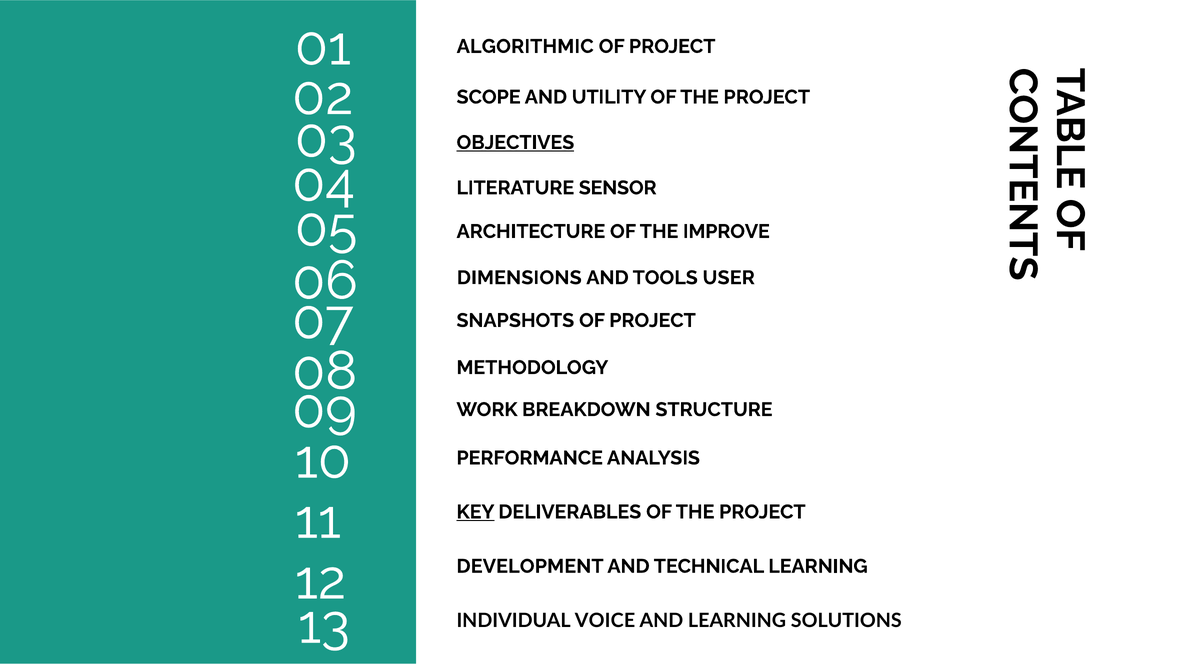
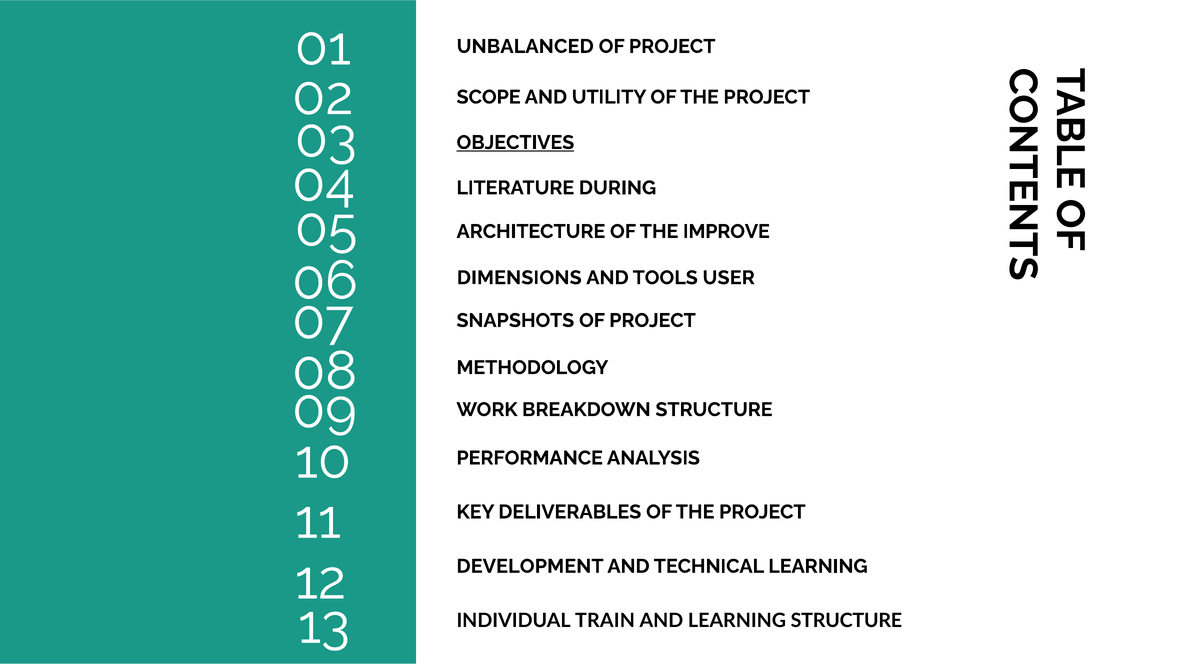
ALGORITHMIC: ALGORITHMIC -> UNBALANCED (525, 46)
SENSOR: SENSOR -> DURING (618, 188)
KEY underline: present -> none (475, 512)
VOICE: VOICE -> TRAIN (605, 620)
LEARNING SOLUTIONS: SOLUTIONS -> STRUCTURE (846, 620)
